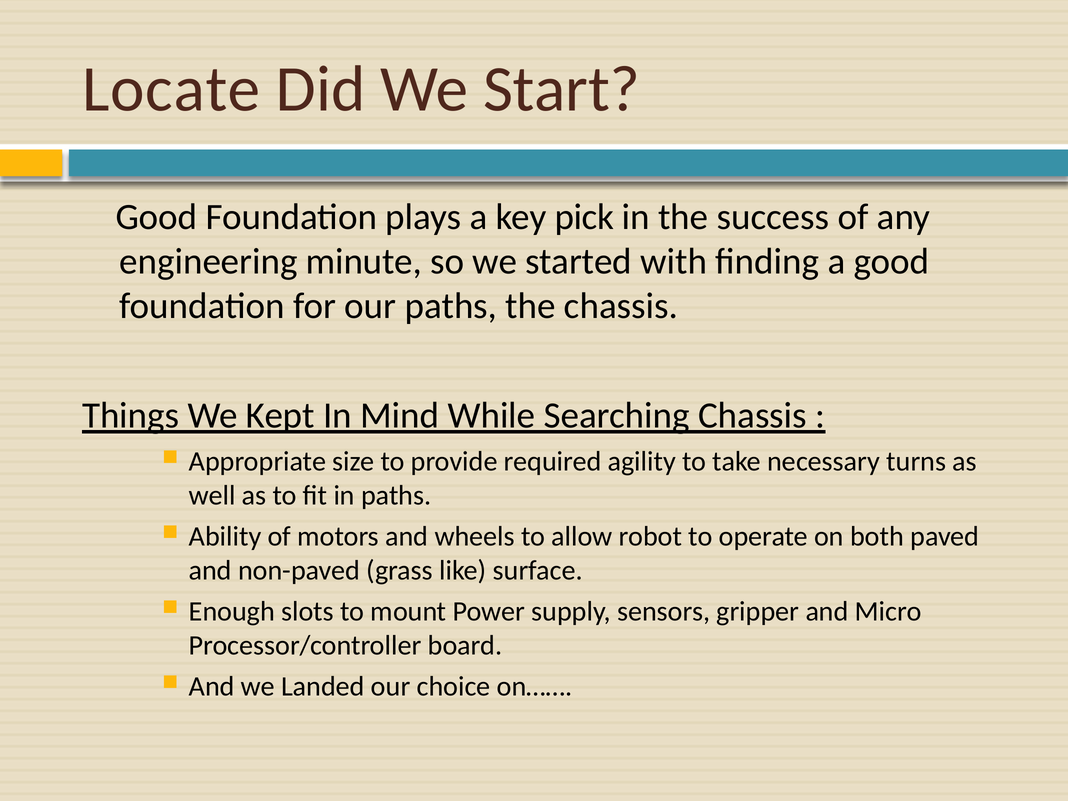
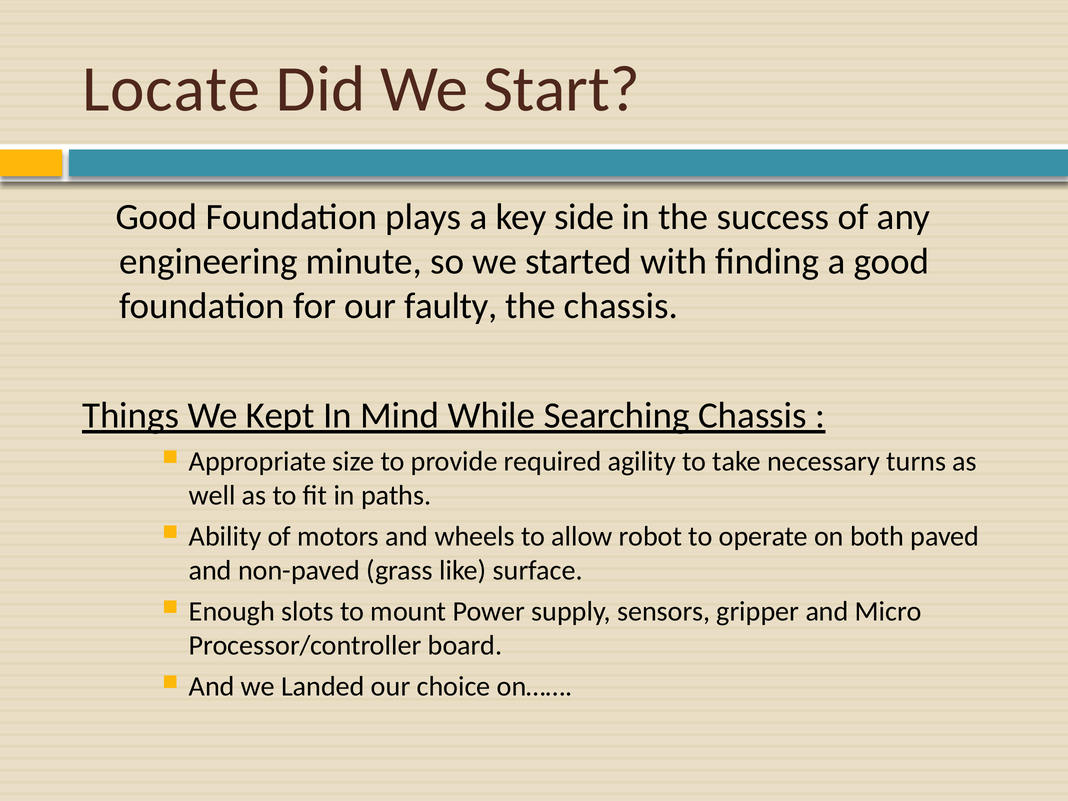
pick: pick -> side (584, 217)
our paths: paths -> faulty (451, 306)
